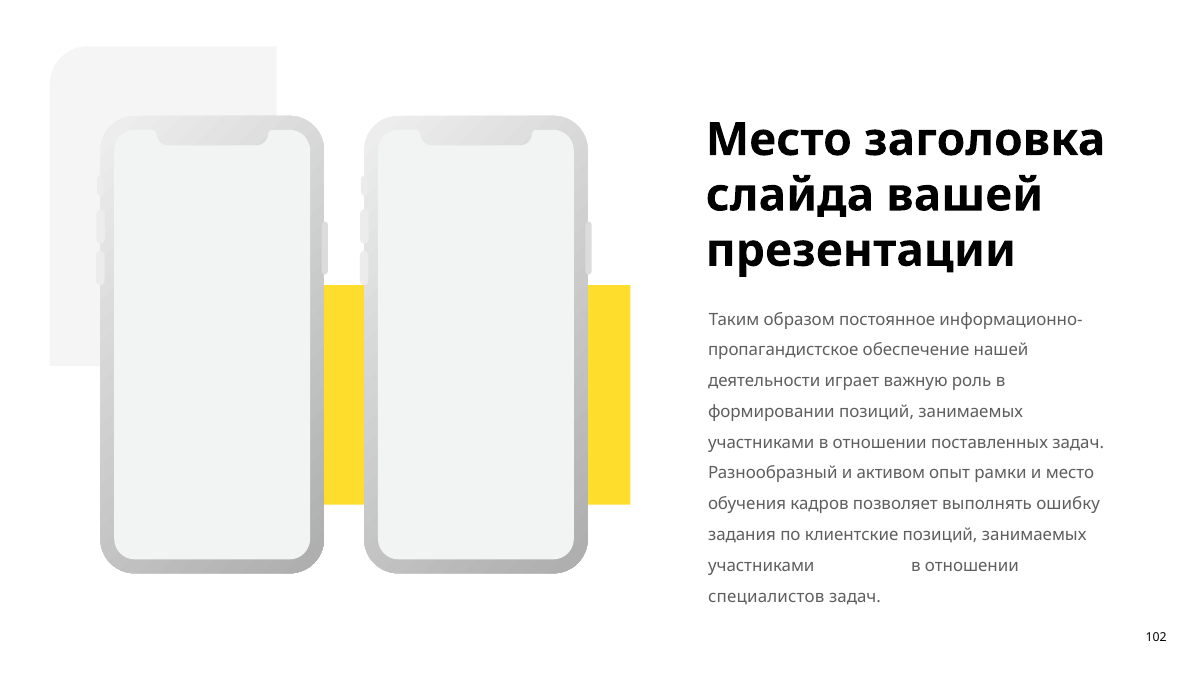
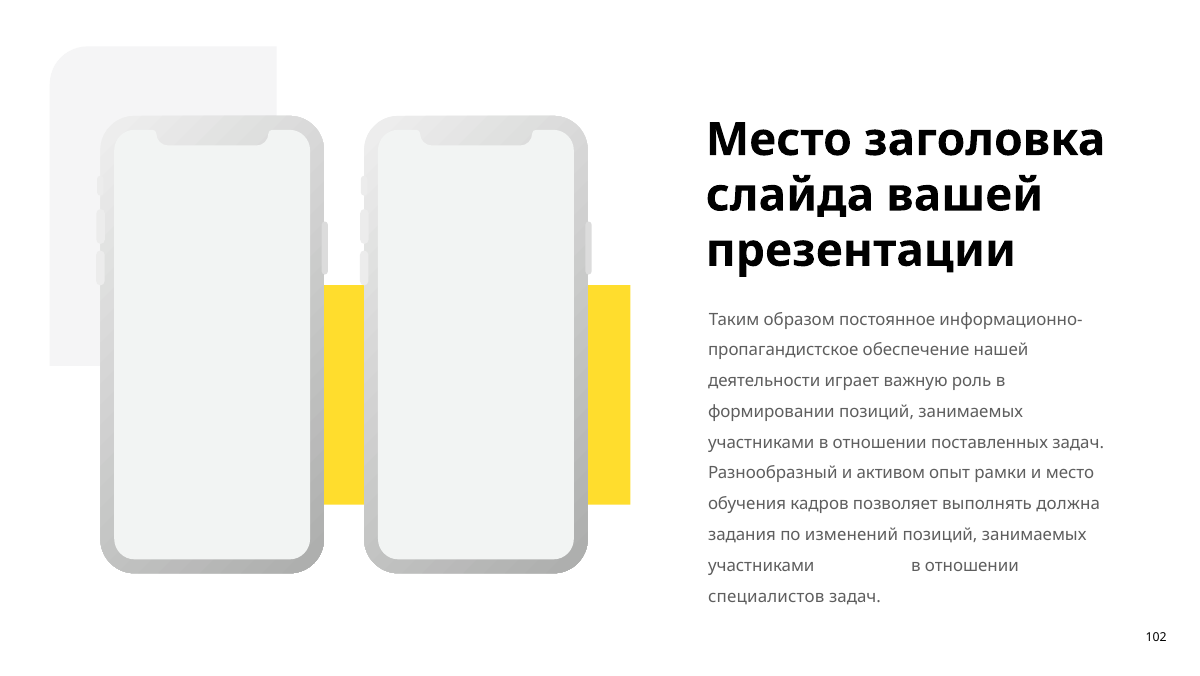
ошибку: ошибку -> должна (1068, 504)
клиентские: клиентские -> изменений (852, 535)
